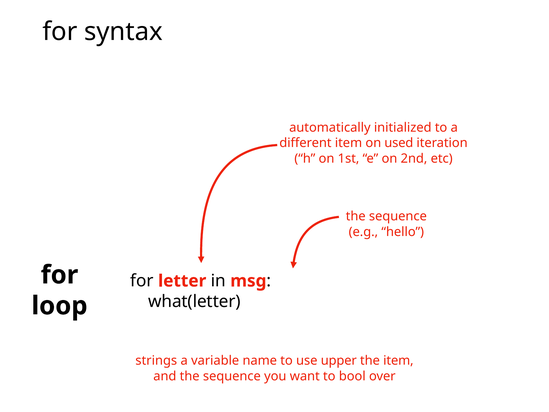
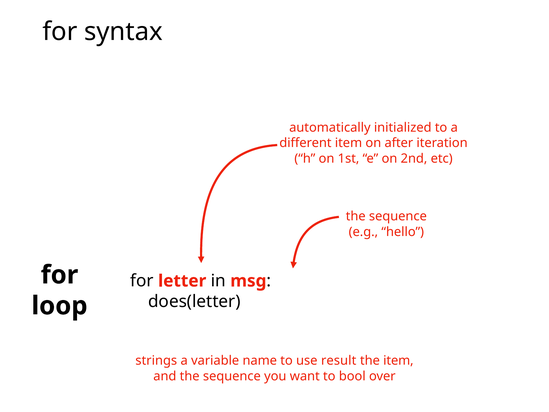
used: used -> after (399, 143)
what(letter: what(letter -> does(letter (194, 301)
upper: upper -> result (339, 360)
